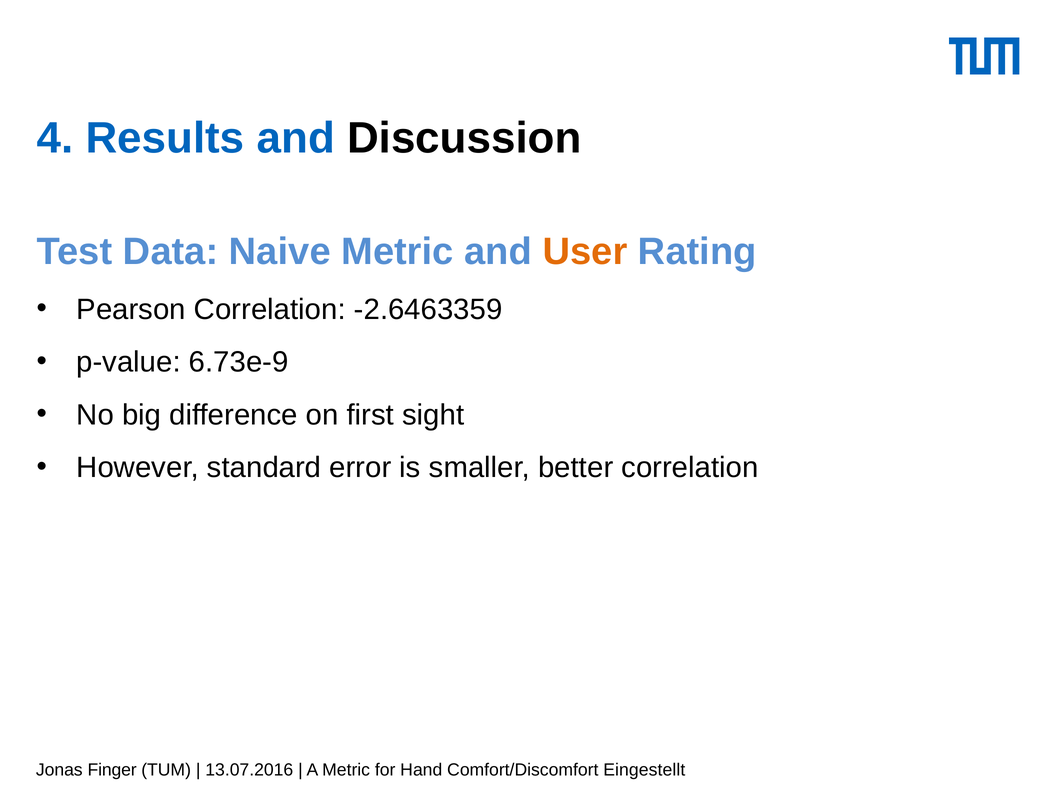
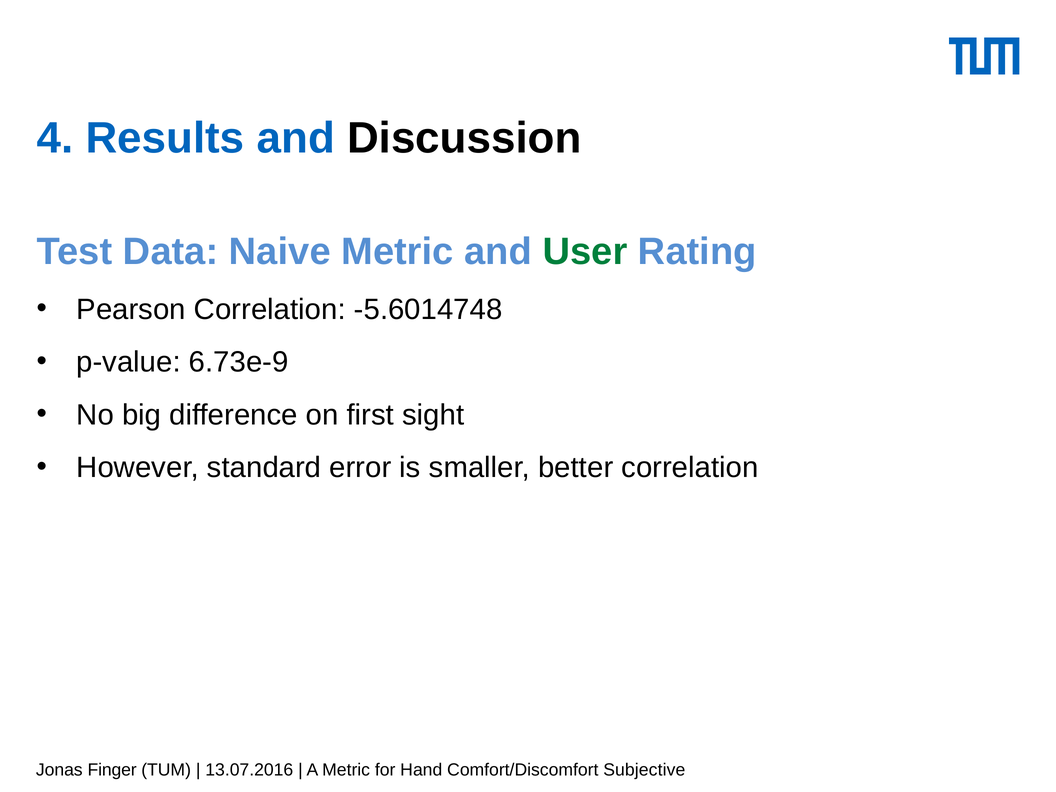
User colour: orange -> green (585, 252)
-2.6463359: -2.6463359 -> -5.6014748 (428, 309)
Eingestellt: Eingestellt -> Subjective (644, 770)
